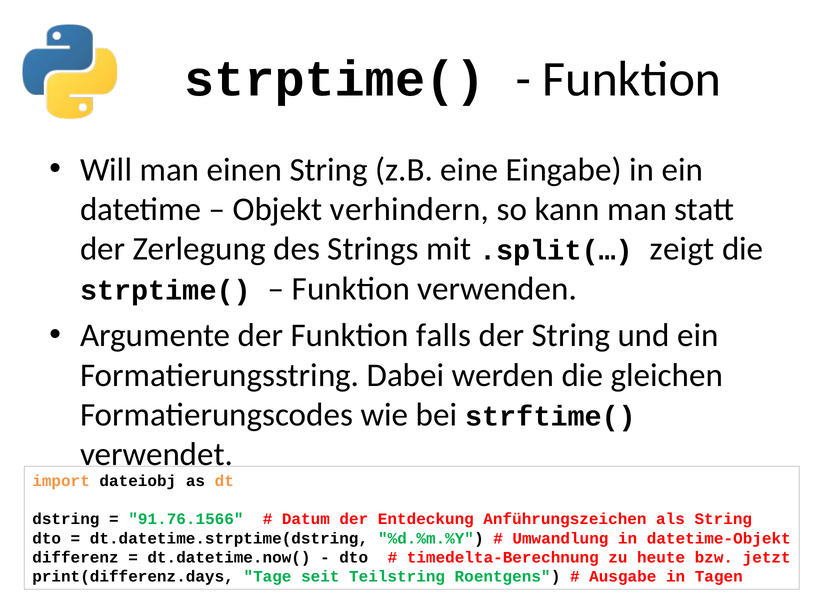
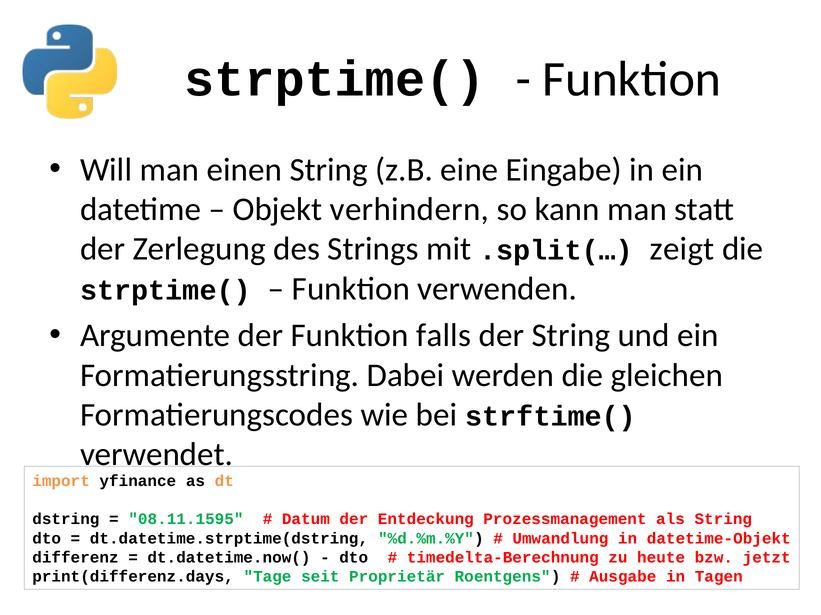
dateiobj: dateiobj -> yfinance (138, 481)
91.76.1566: 91.76.1566 -> 08.11.1595 (186, 520)
Anführungszeichen: Anführungszeichen -> Prozessmanagement (565, 520)
Teilstring: Teilstring -> Proprietär (397, 577)
